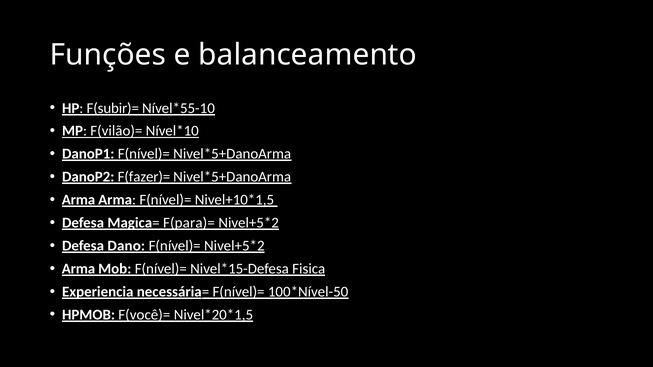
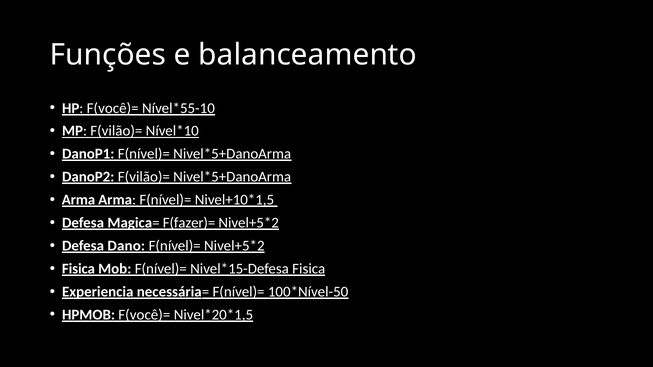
HP F(subir)=: F(subir)= -> F(você)= (113, 108)
DanoP2 F(fazer)=: F(fazer)= -> F(vilão)= (144, 177)
F(para)=: F(para)= -> F(fazer)= (189, 223)
Arma: Arma -> Fisica (78, 269)
